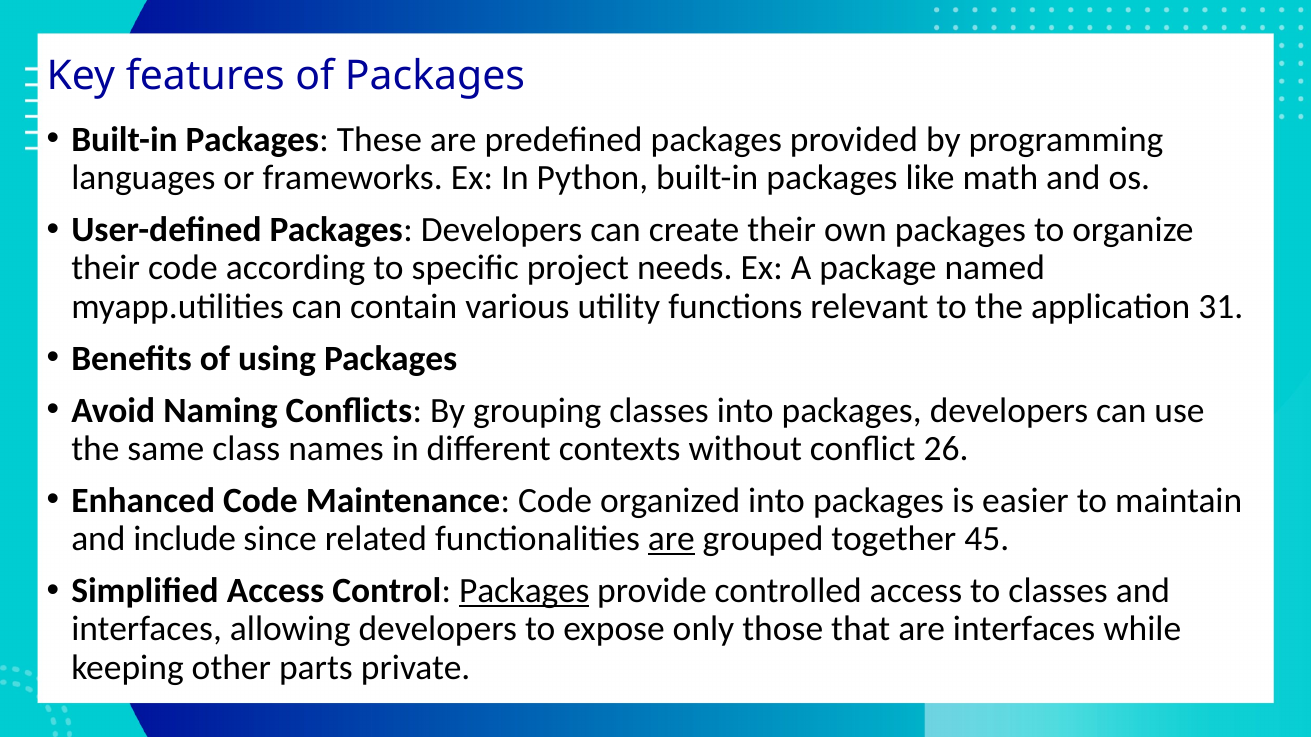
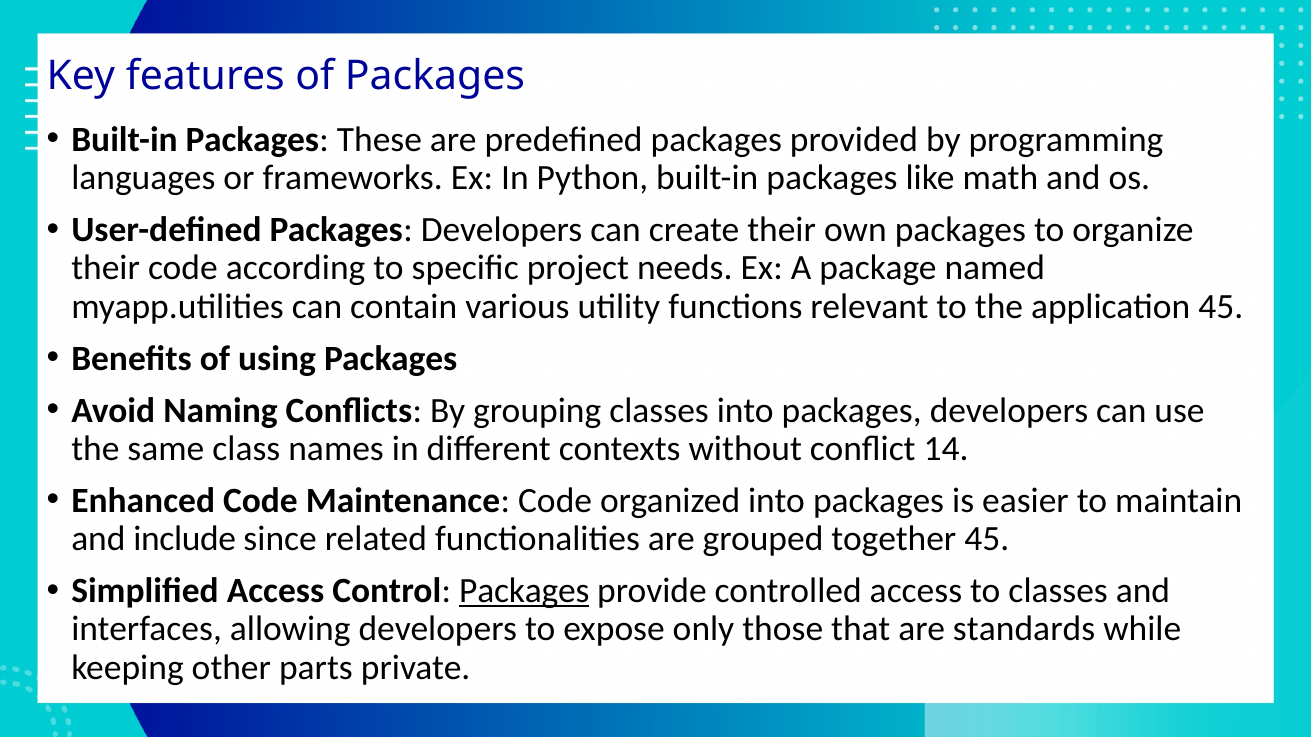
application 31: 31 -> 45 (1221, 307)
26: 26 -> 14 (946, 449)
are underline: present -> none (671, 539)
are interfaces: interfaces -> standards (1024, 630)
